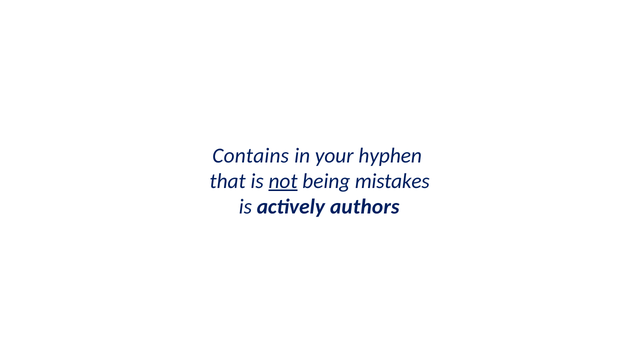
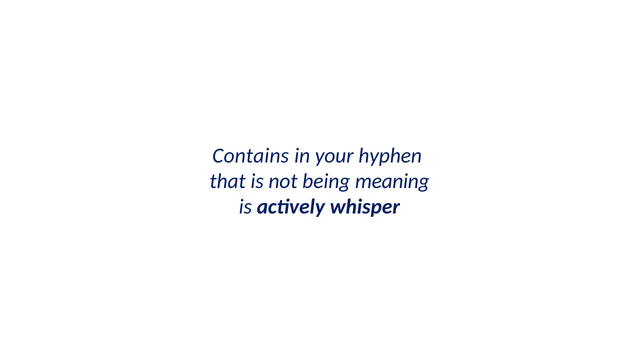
not underline: present -> none (283, 181)
mistakes: mistakes -> meaning (392, 181)
authors: authors -> whisper (365, 206)
